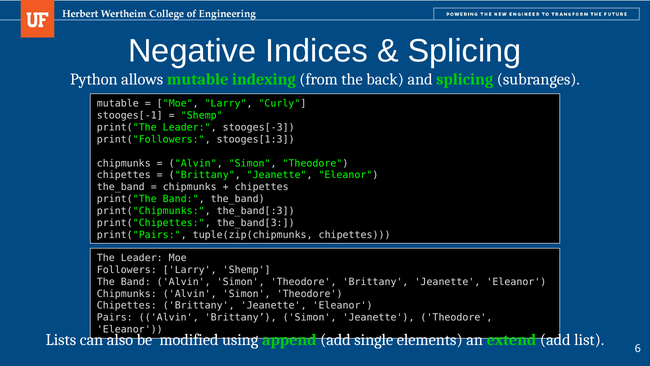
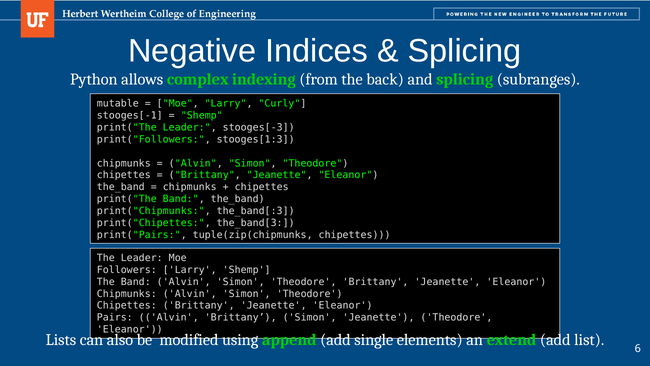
allows mutable: mutable -> complex (198, 80)
